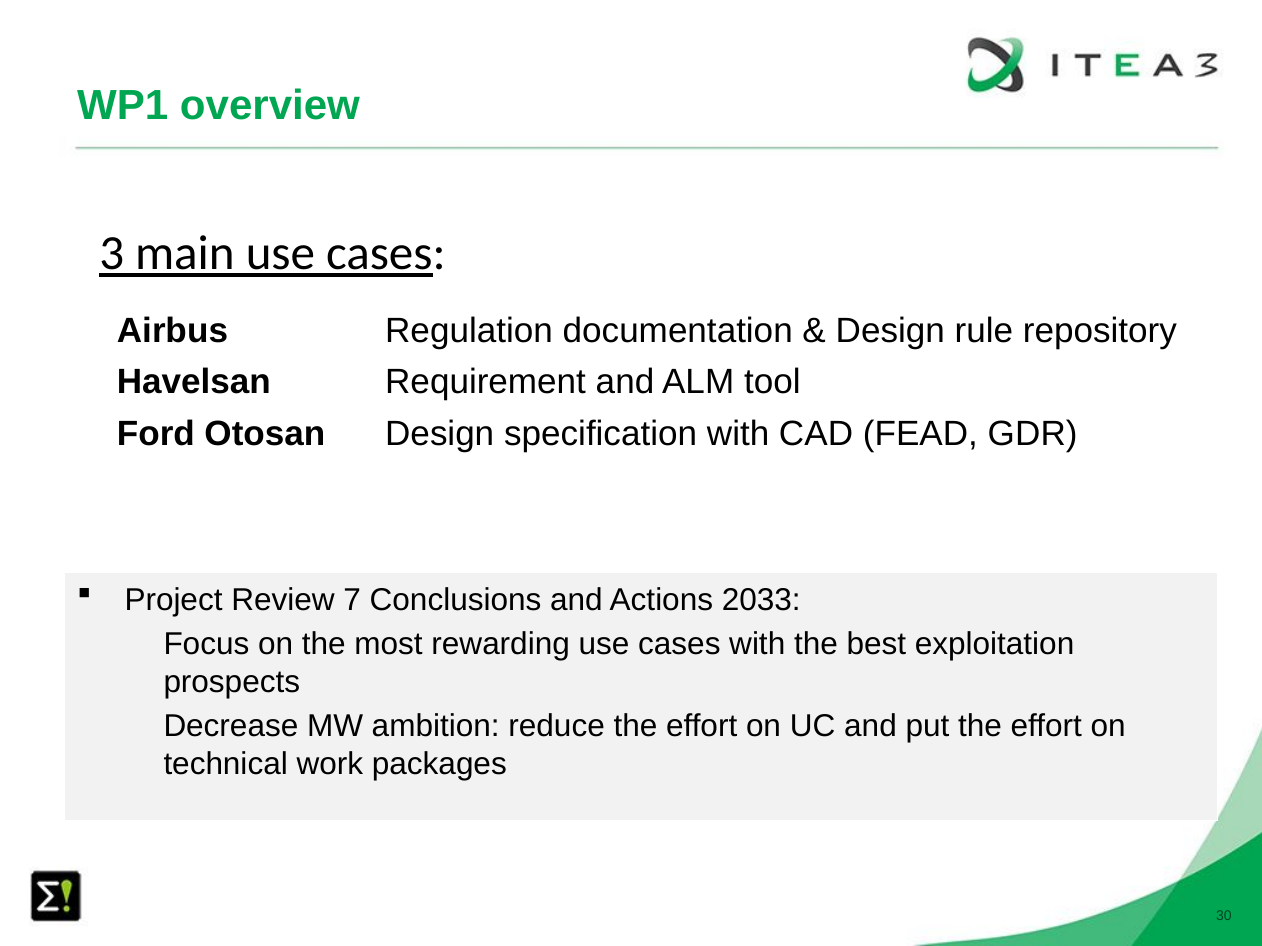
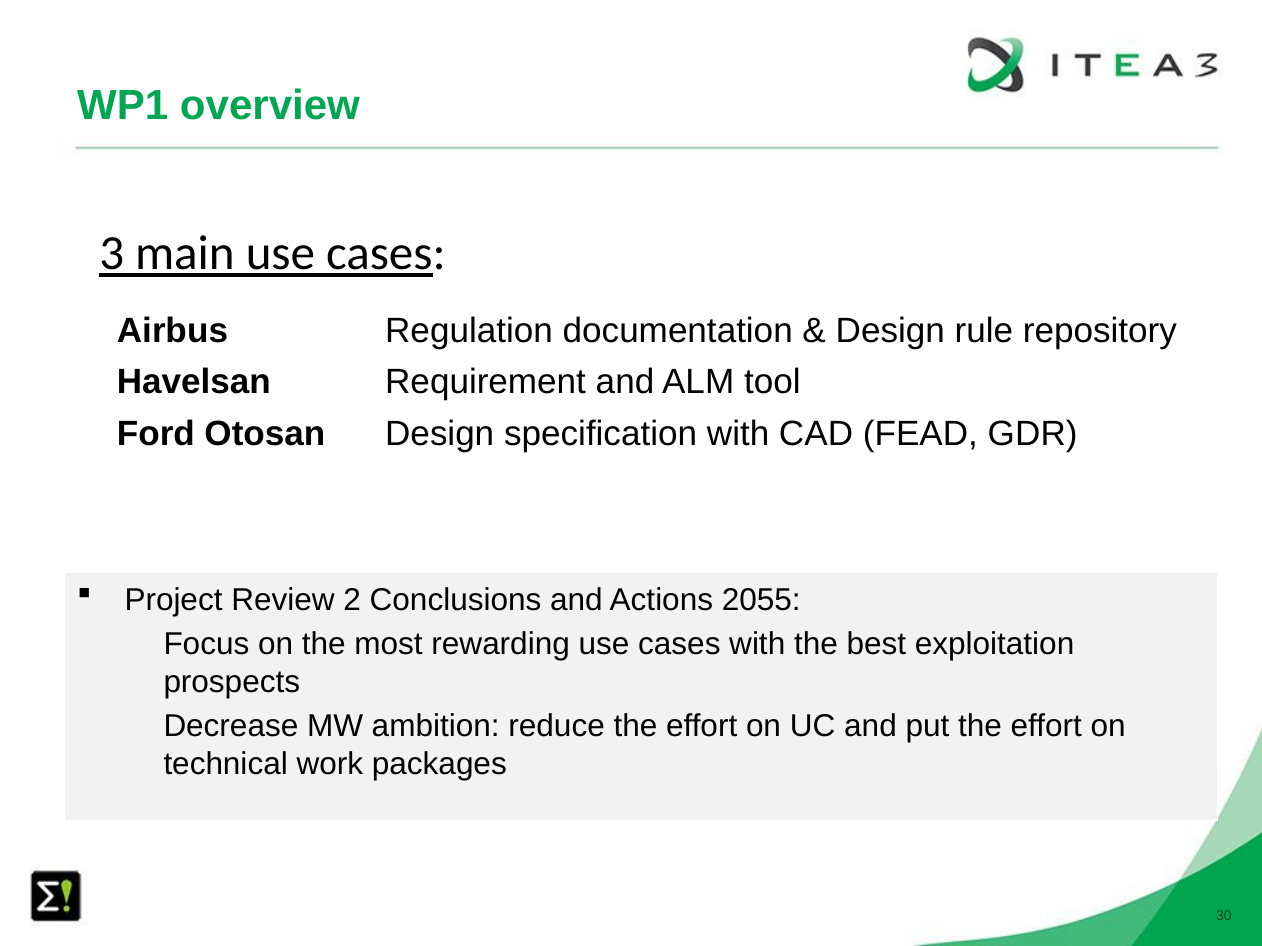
7: 7 -> 2 (352, 600)
2033: 2033 -> 2055 (761, 600)
